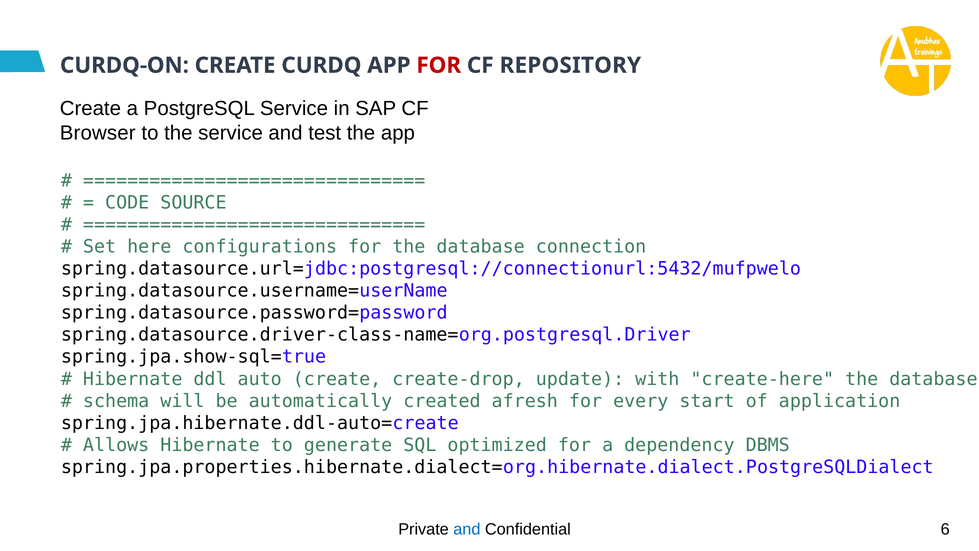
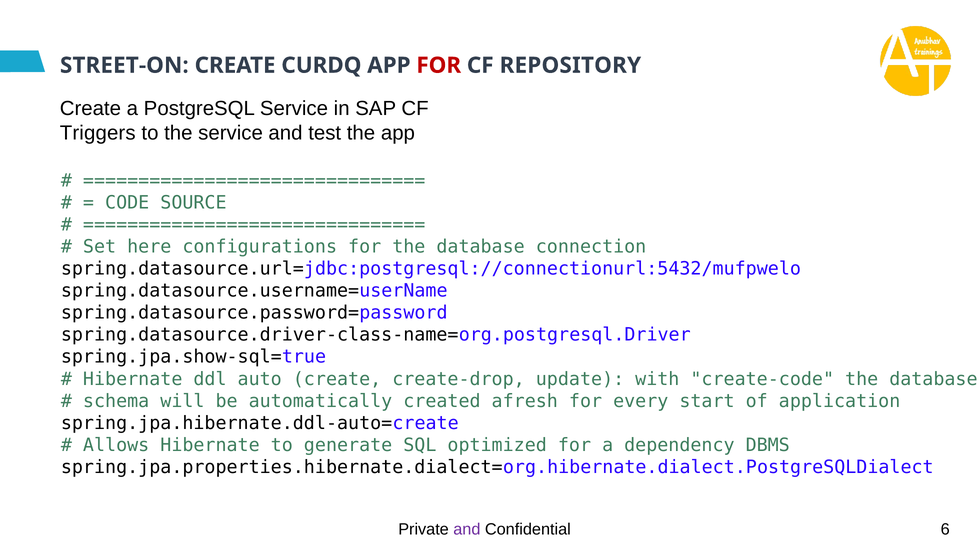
CURDQ-ON: CURDQ-ON -> STREET-ON (124, 65)
Browser: Browser -> Triggers (98, 133)
create-here: create-here -> create-code (762, 379)
and colour: blue -> purple (467, 529)
